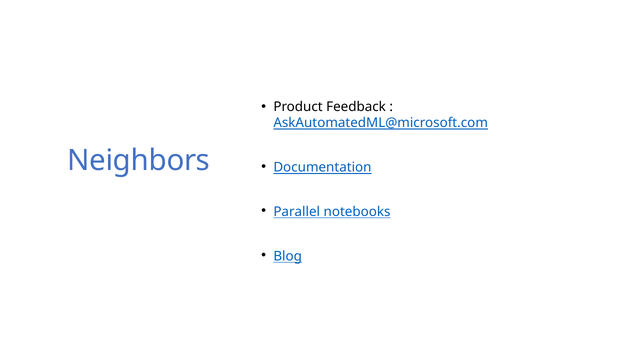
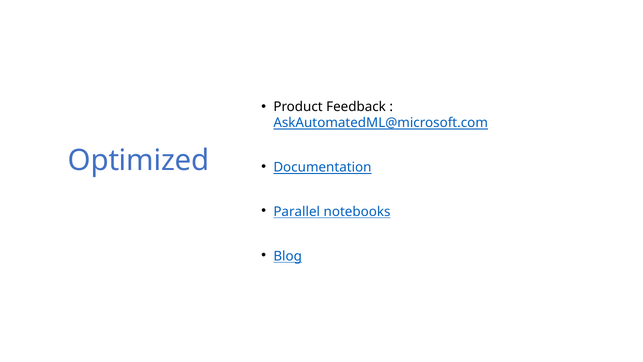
Neighbors: Neighbors -> Optimized (139, 160)
